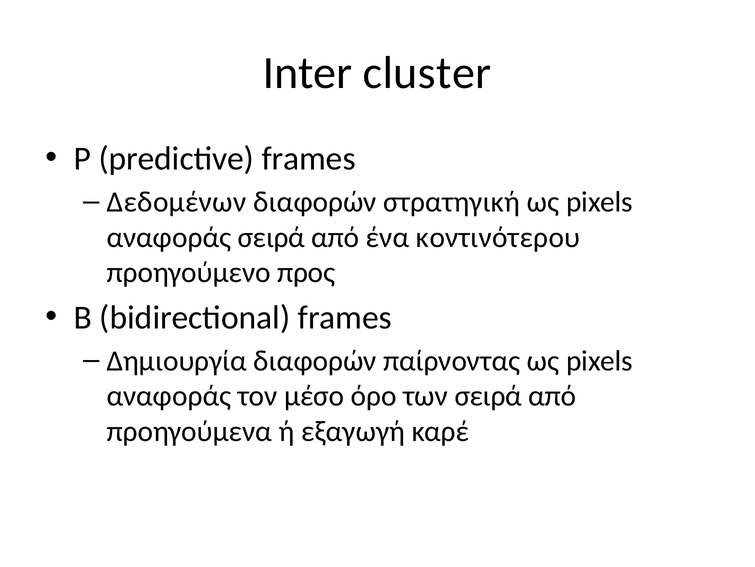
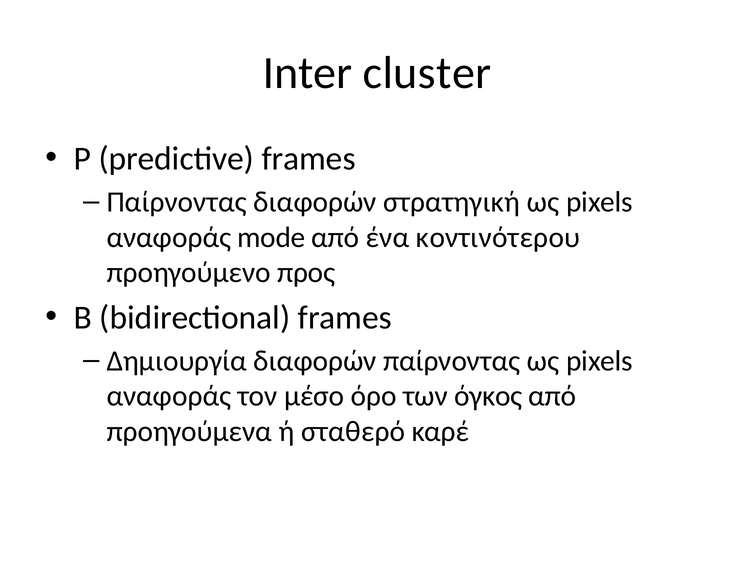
Δεδομένων: Δεδομένων -> Παίρνοντας (177, 202)
αναφοράς σειρά: σειρά -> mode (271, 237)
των σειρά: σειρά -> όγκος (488, 396)
εξαγωγή: εξαγωγή -> σταθερό (353, 431)
